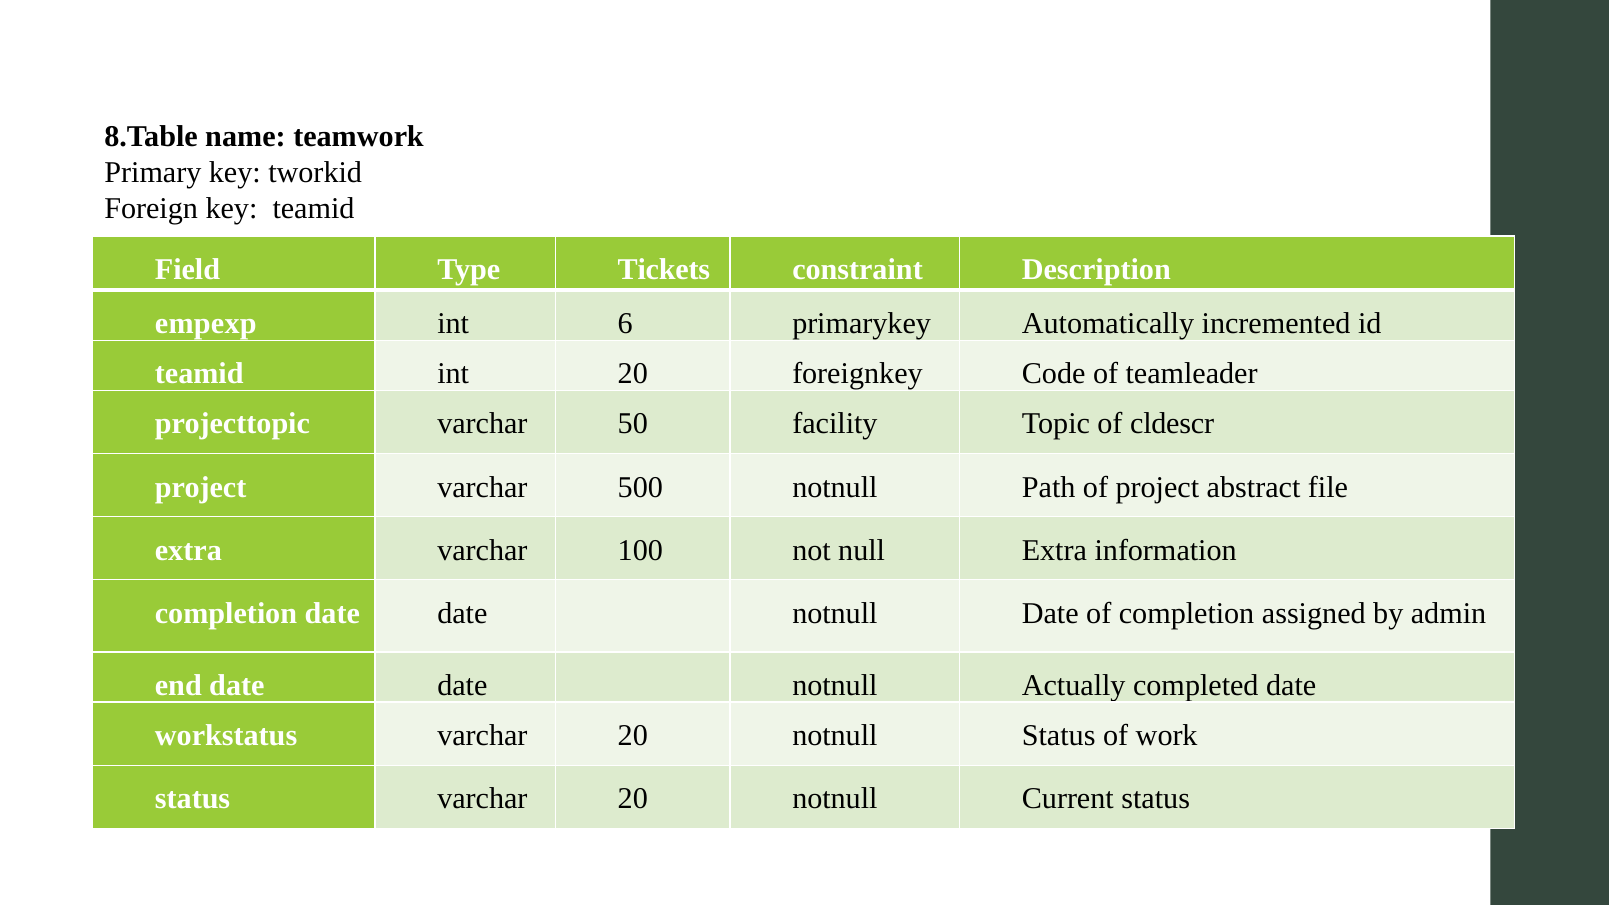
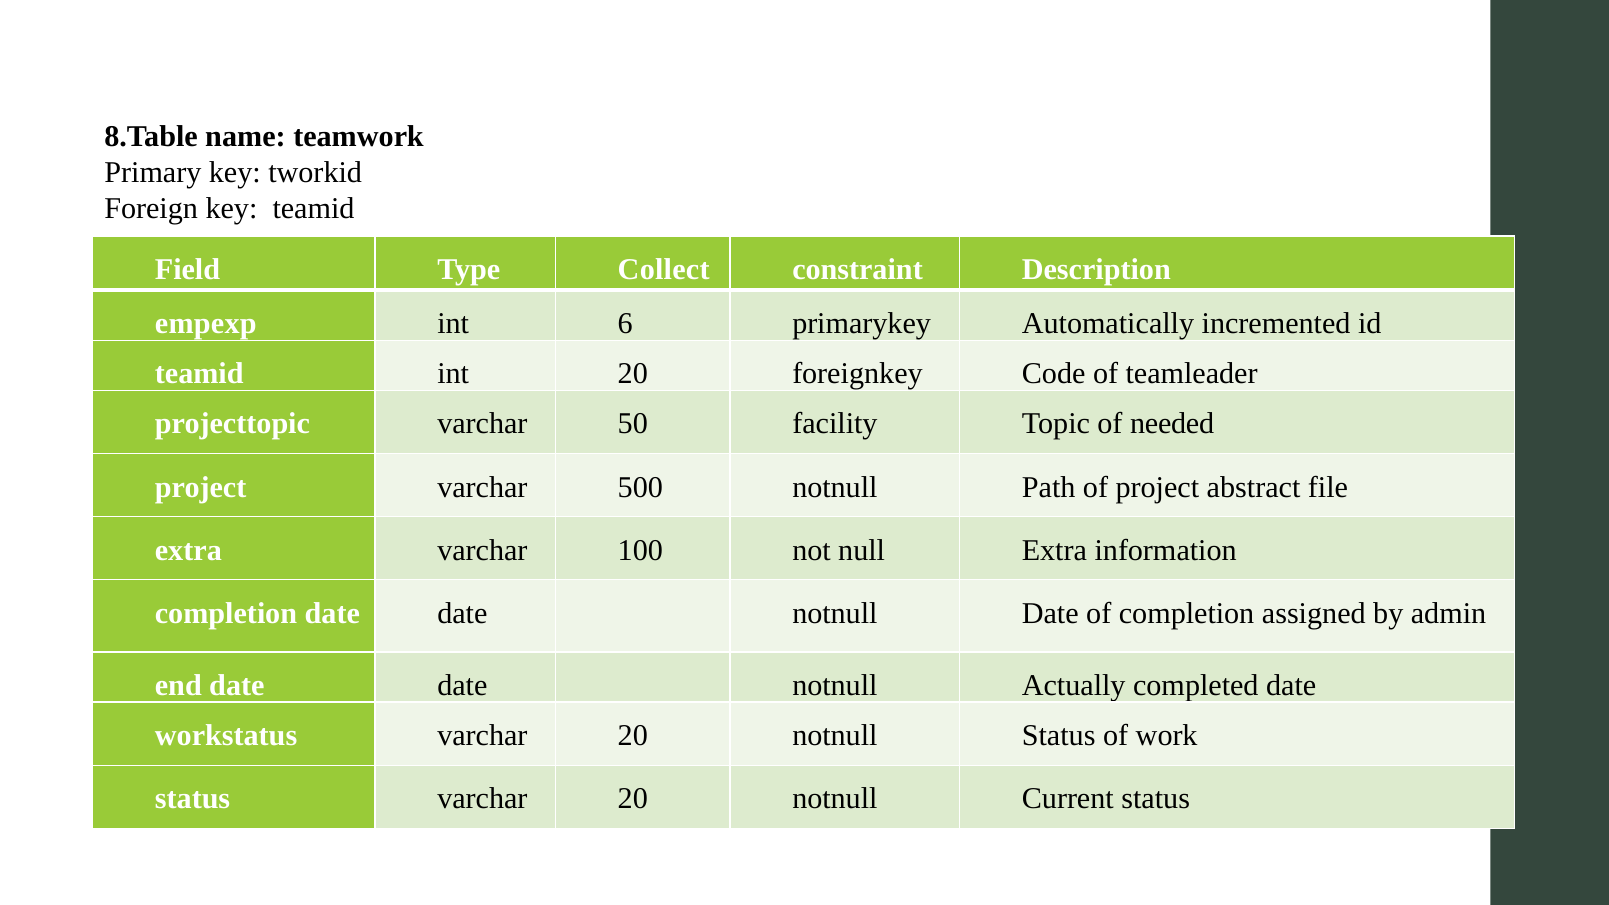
Tickets: Tickets -> Collect (664, 270)
cldescr: cldescr -> needed (1172, 424)
